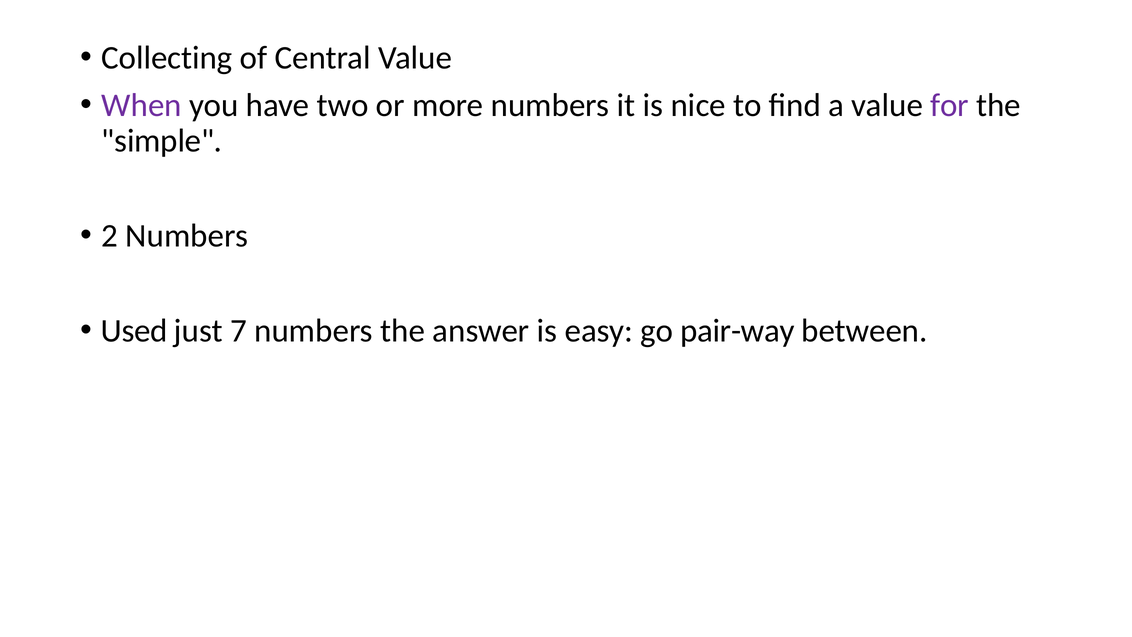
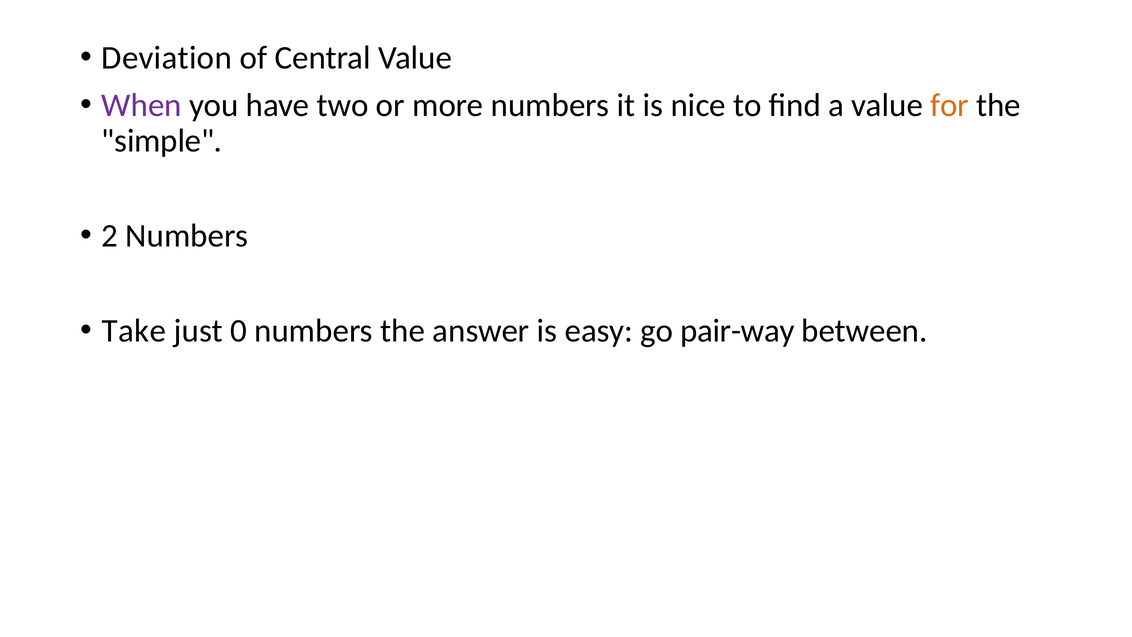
Collecting: Collecting -> Deviation (167, 58)
for colour: purple -> orange (950, 105)
Used: Used -> Take (134, 331)
7: 7 -> 0 (239, 331)
